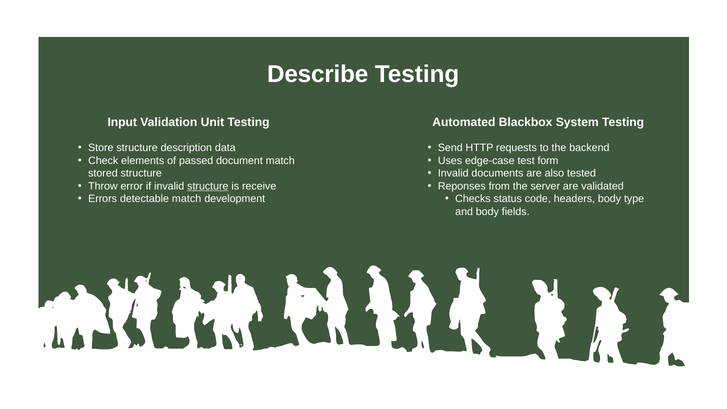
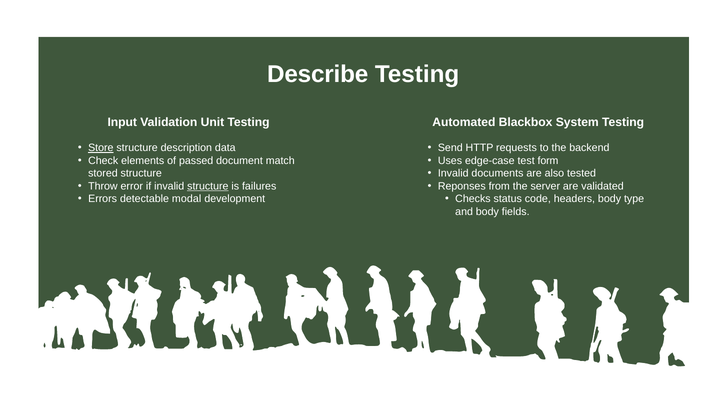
Store underline: none -> present (101, 148)
receive: receive -> failures (259, 186)
detectable match: match -> modal (187, 199)
